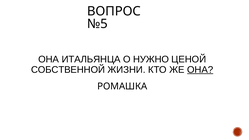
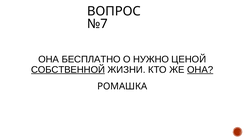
№5: №5 -> №7 (97, 24)
ИТАЛЬЯНЦА: ИТАЛЬЯНЦА -> БЕСПЛАТНО (91, 59)
СОБСТВЕННОЙ underline: none -> present (68, 70)
